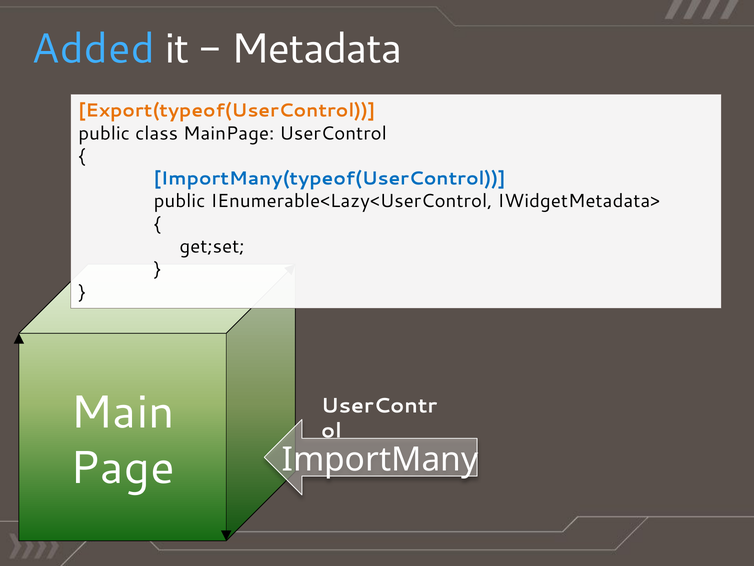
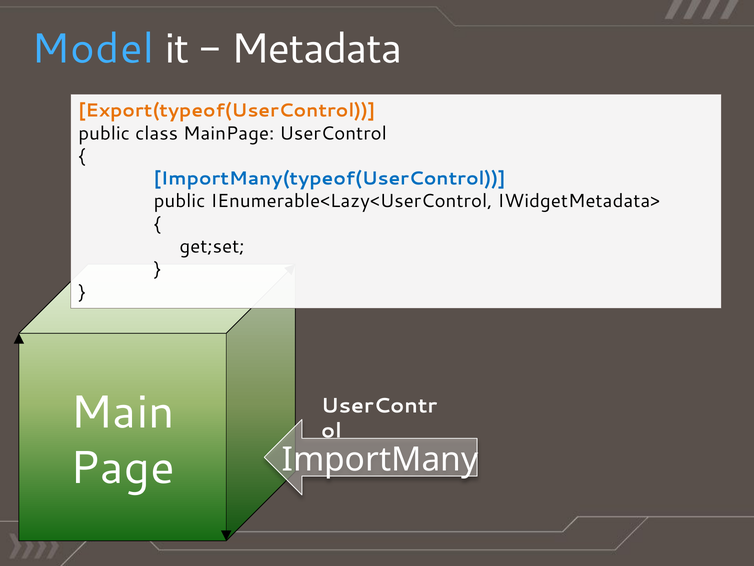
Added: Added -> Model (93, 49)
